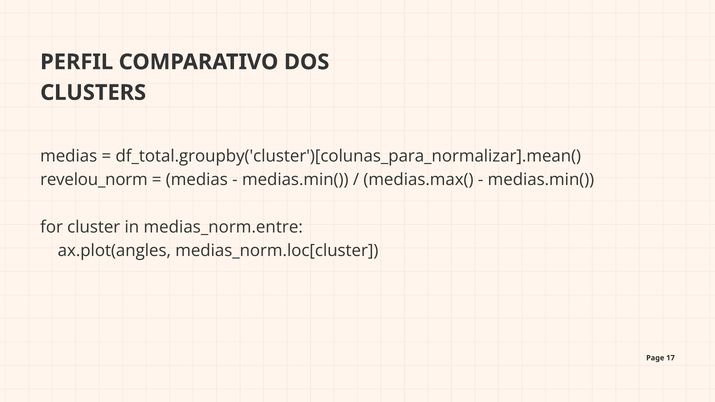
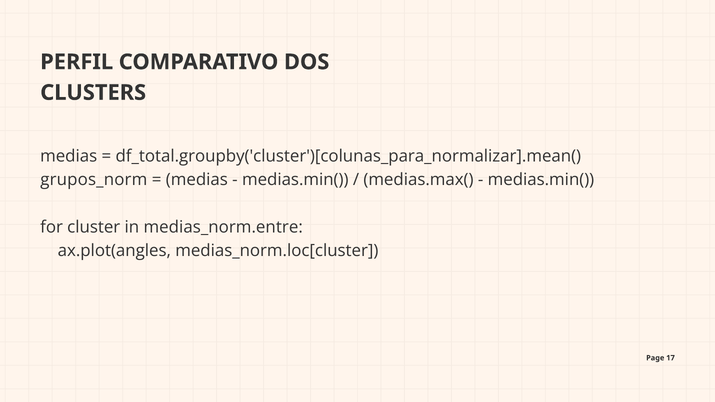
revelou_norm: revelou_norm -> grupos_norm (94, 180)
